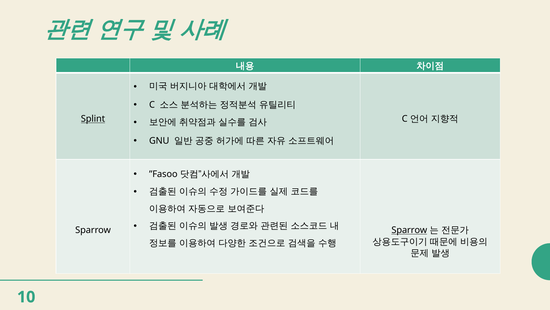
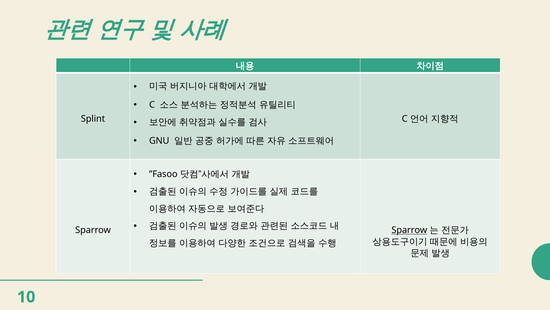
Splint underline: present -> none (93, 119)
